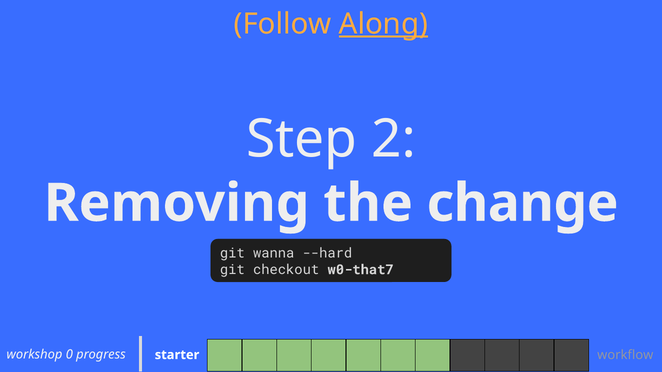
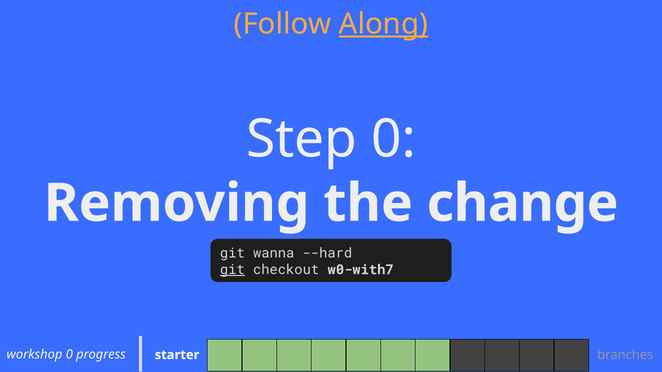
Step 2: 2 -> 0 (393, 140)
git underline: none -> present (232, 270)
w0-that7: w0-that7 -> w0-with7 (361, 270)
workflow: workflow -> branches (625, 356)
